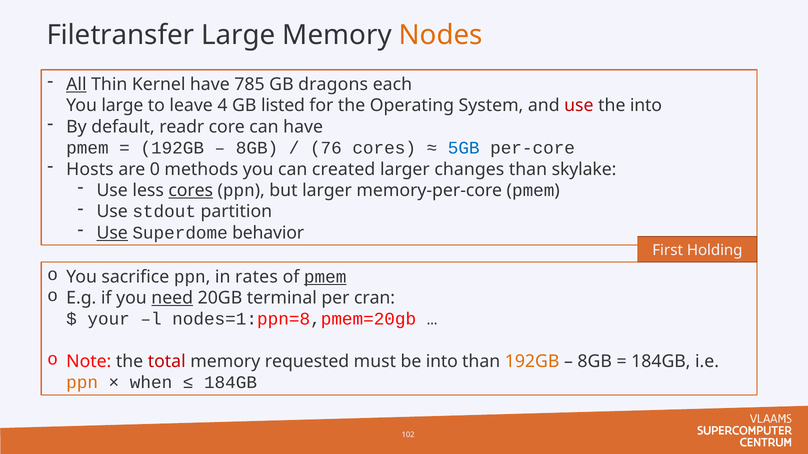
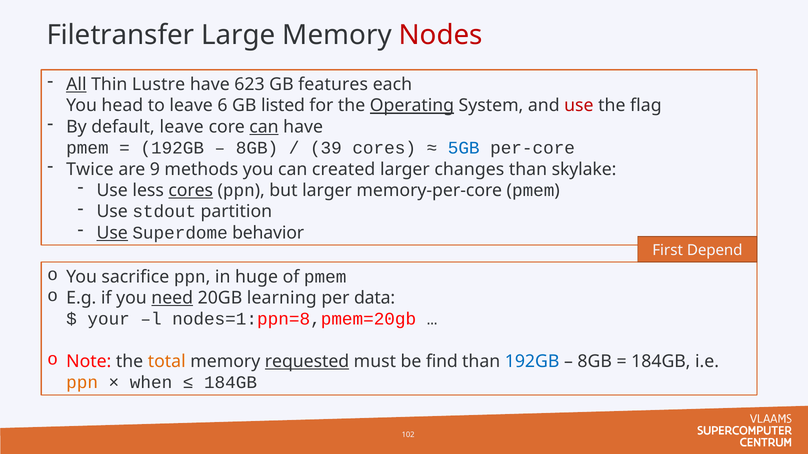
Nodes colour: orange -> red (441, 35)
Kernel: Kernel -> Lustre (159, 85)
785: 785 -> 623 (249, 85)
dragons: dragons -> features (333, 85)
You large: large -> head (122, 106)
4: 4 -> 6 (222, 106)
Operating underline: none -> present (412, 106)
the into: into -> flag (646, 106)
default readr: readr -> leave (182, 127)
can underline: none -> present (264, 127)
76: 76 -> 39 (326, 148)
Hosts: Hosts -> Twice (90, 169)
0: 0 -> 9 (155, 169)
Holding: Holding -> Depend (715, 251)
rates: rates -> huge (257, 277)
pmem underline: present -> none (325, 277)
terminal: terminal -> learning (282, 298)
cran: cran -> data (375, 298)
total colour: red -> orange (167, 362)
requested underline: none -> present (307, 362)
be into: into -> find (442, 362)
192GB colour: orange -> blue (532, 362)
